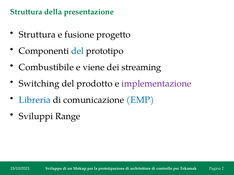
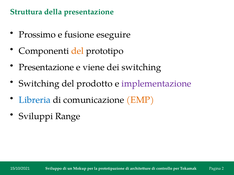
Struttura: Struttura -> Prossimo (37, 35)
progetto: progetto -> eseguire (113, 35)
del colour: blue -> orange (77, 51)
Combustibile: Combustibile -> Presentazione (46, 67)
dei streaming: streaming -> switching (141, 67)
EMP colour: blue -> orange (140, 100)
